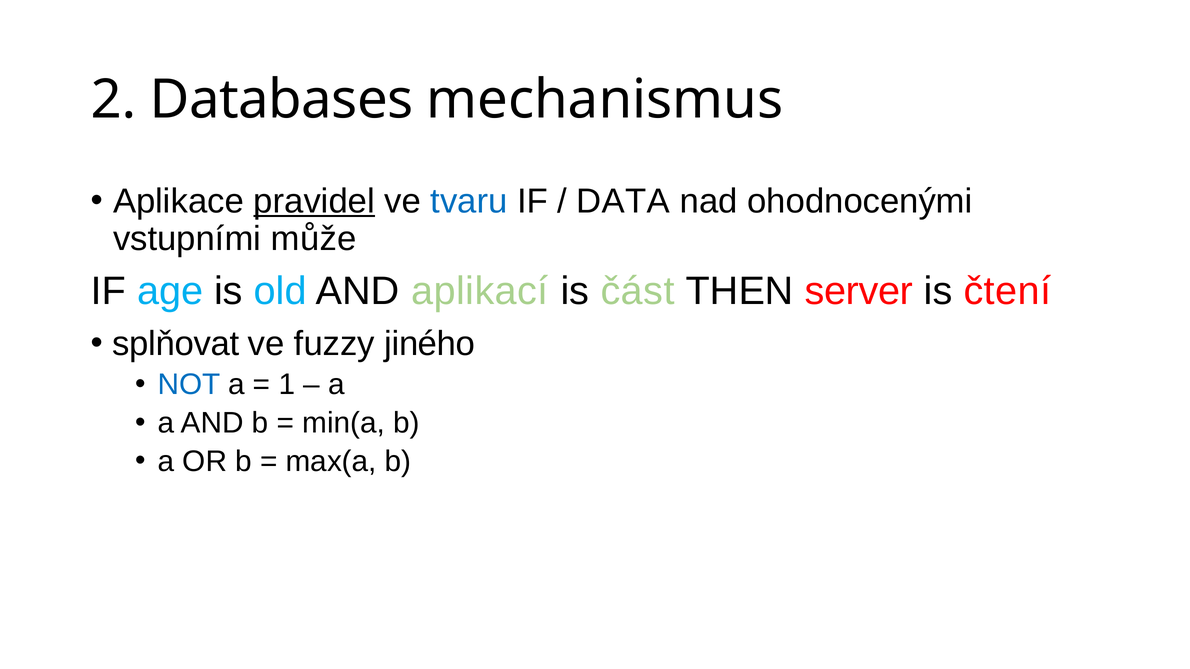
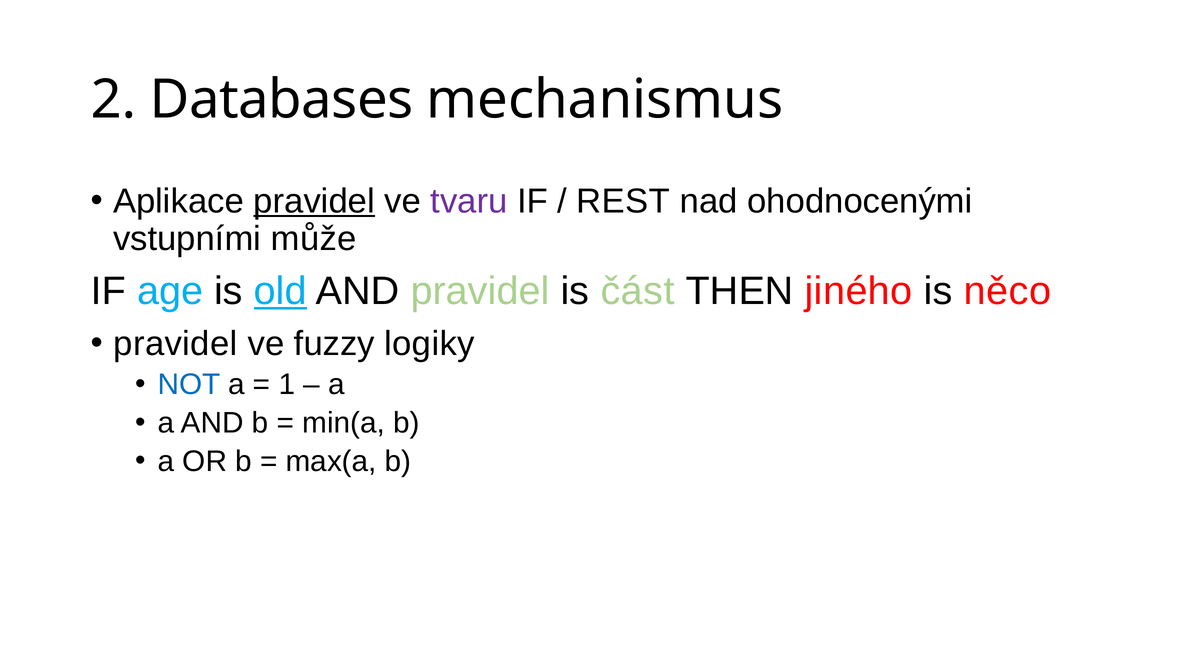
tvaru colour: blue -> purple (469, 201)
DATA: DATA -> REST (623, 201)
old underline: none -> present (280, 291)
AND aplikací: aplikací -> pravidel (480, 291)
server: server -> jiného (859, 291)
čtení: čtení -> něco (1007, 291)
splňovat: splňovat -> pravidel (175, 344)
jiného: jiného -> logiky (429, 344)
